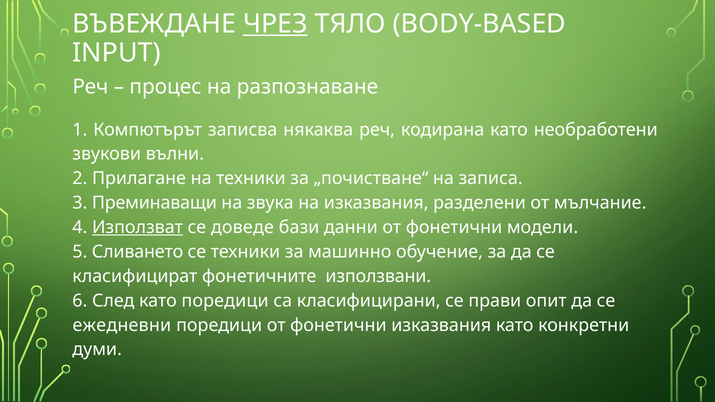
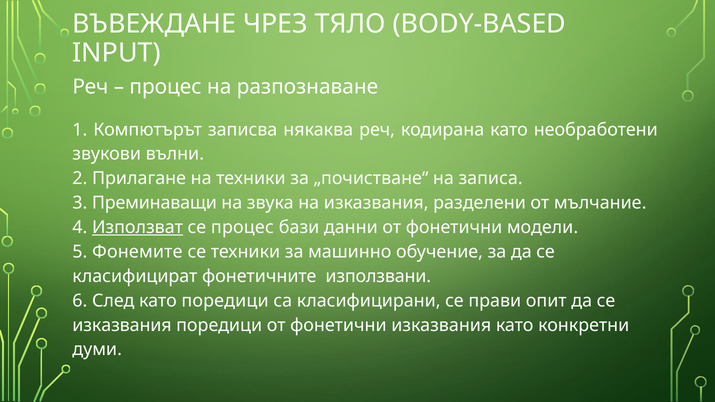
ЧРЕЗ underline: present -> none (275, 24)
се доведе: доведе -> процес (242, 227)
Сливането: Сливането -> Фонемите (137, 252)
ежедневни: ежедневни -> изказвания (122, 325)
